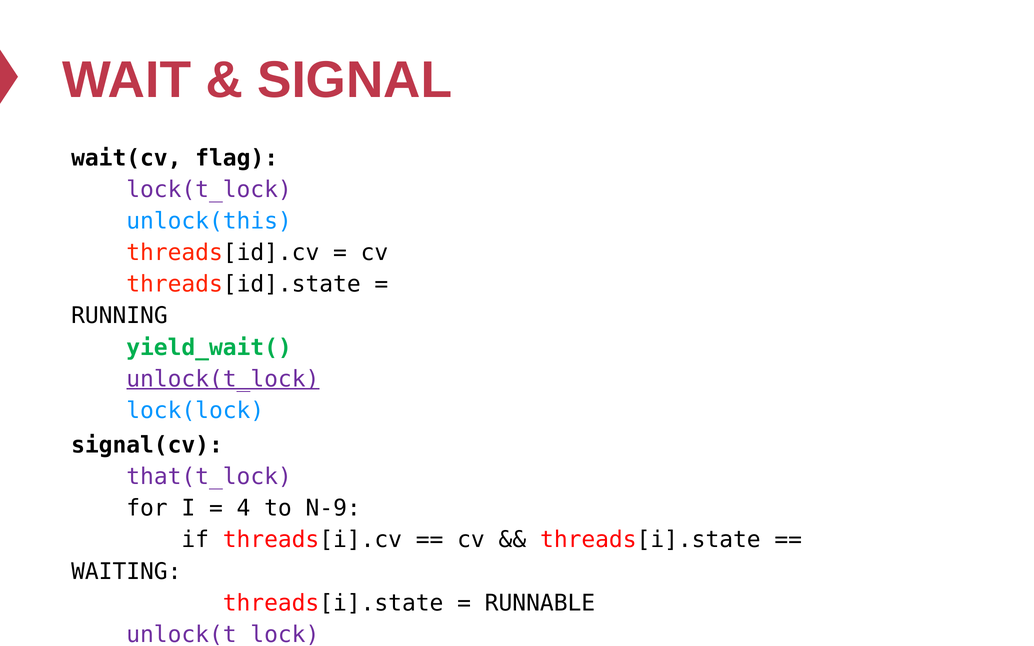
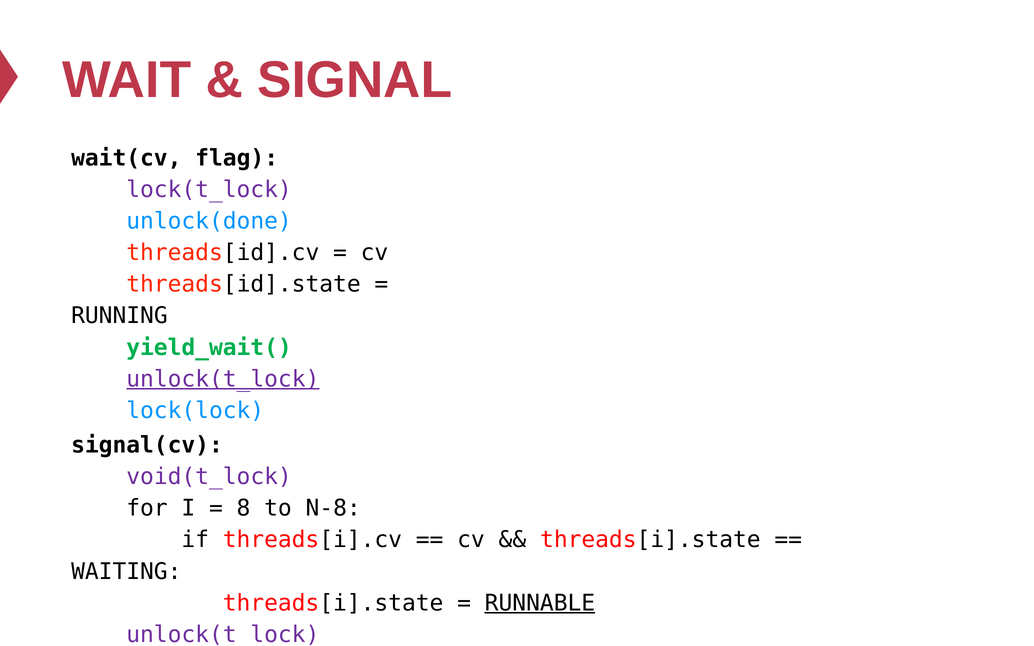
unlock(this: unlock(this -> unlock(done (209, 221)
that(t_lock: that(t_lock -> void(t_lock (209, 477)
4: 4 -> 8 (243, 508)
N-9: N-9 -> N-8 (333, 508)
RUNNABLE underline: none -> present (540, 603)
